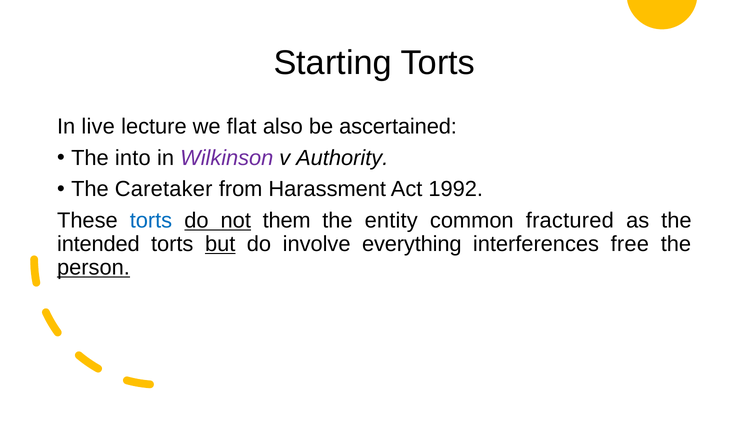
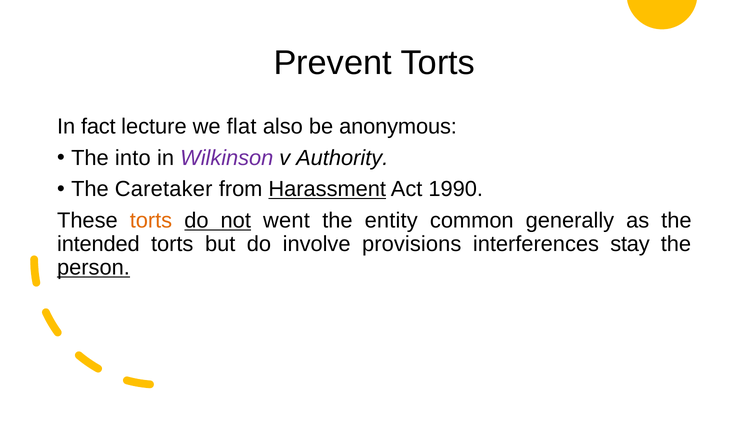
Starting: Starting -> Prevent (333, 63)
live: live -> fact (98, 127)
ascertained: ascertained -> anonymous (398, 127)
Harassment underline: none -> present (327, 189)
1992: 1992 -> 1990 (456, 189)
torts colour: blue -> orange (151, 221)
them: them -> went (286, 221)
fractured: fractured -> generally (570, 221)
but underline: present -> none (220, 244)
everything: everything -> provisions (412, 244)
free: free -> stay (630, 244)
